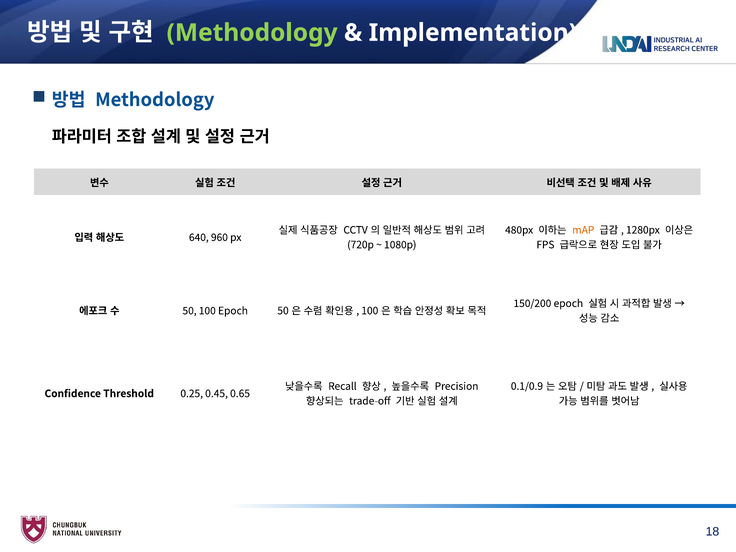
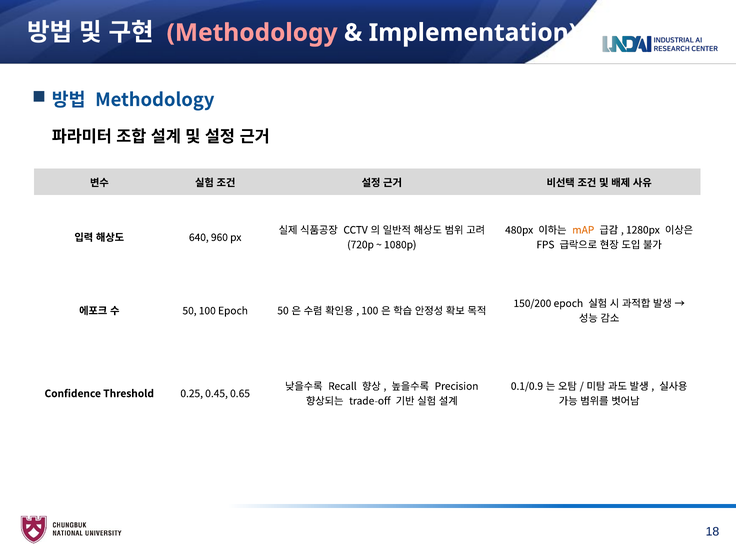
Methodology colour: light green -> pink (252, 33)
